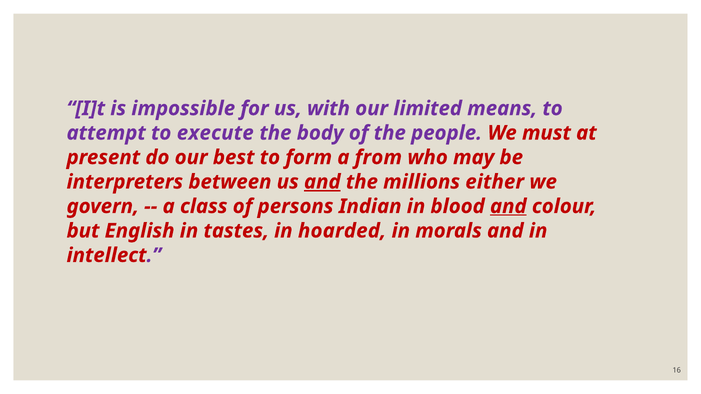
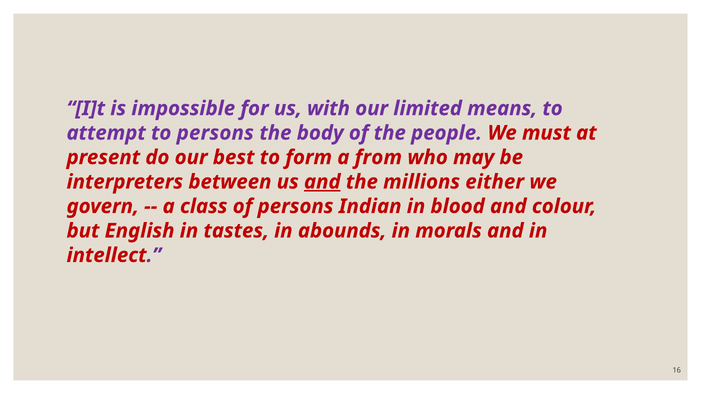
to execute: execute -> persons (215, 133)
and underline: present -> none (508, 206)
hoarded: hoarded -> abounds (342, 231)
